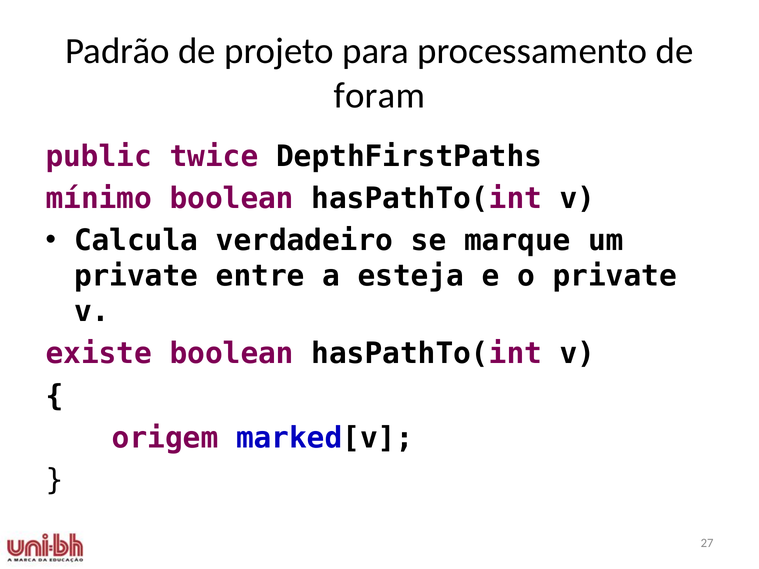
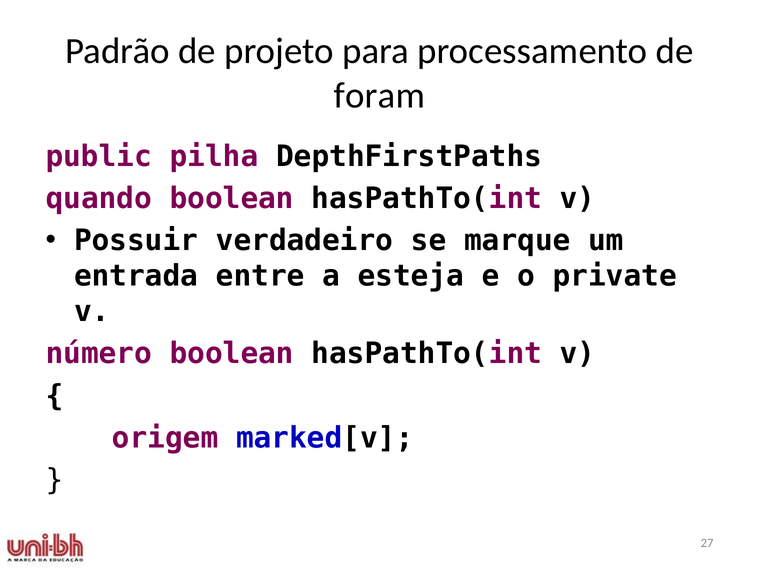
twice: twice -> pilha (214, 156)
mínimo: mínimo -> quando (99, 199)
Calcula: Calcula -> Possuir (136, 241)
private: private -> entrada (136, 276)
existe: existe -> número (99, 354)
